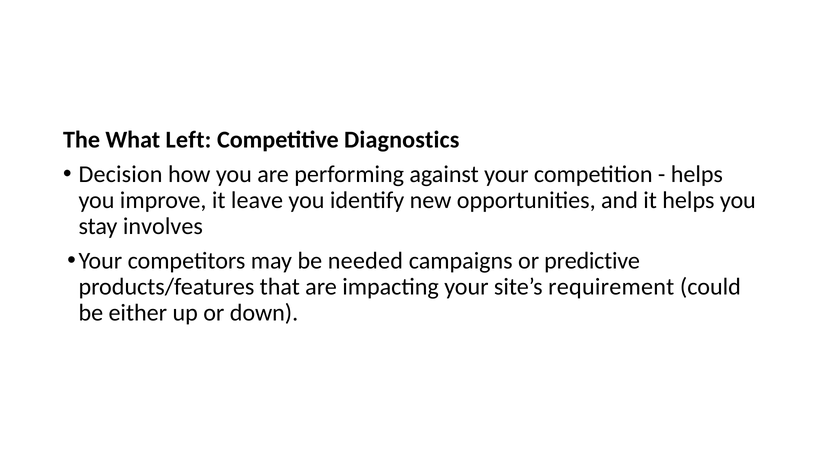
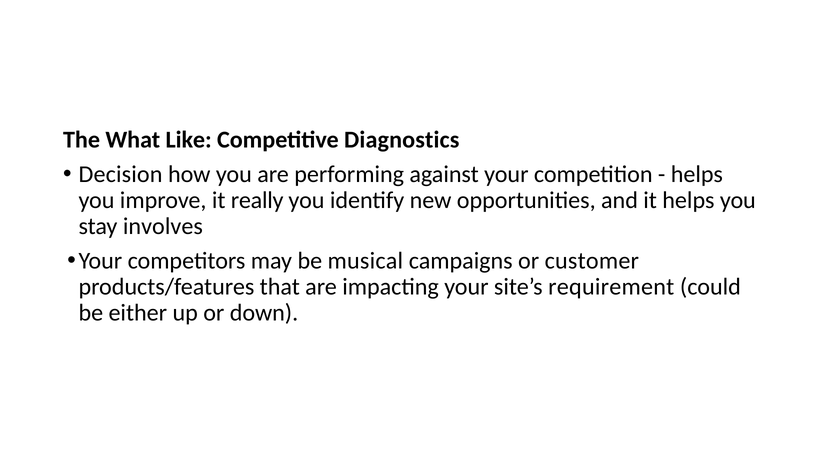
Left: Left -> Like (189, 140)
leave: leave -> really (257, 200)
needed: needed -> musical (365, 261)
predictive: predictive -> customer (592, 261)
